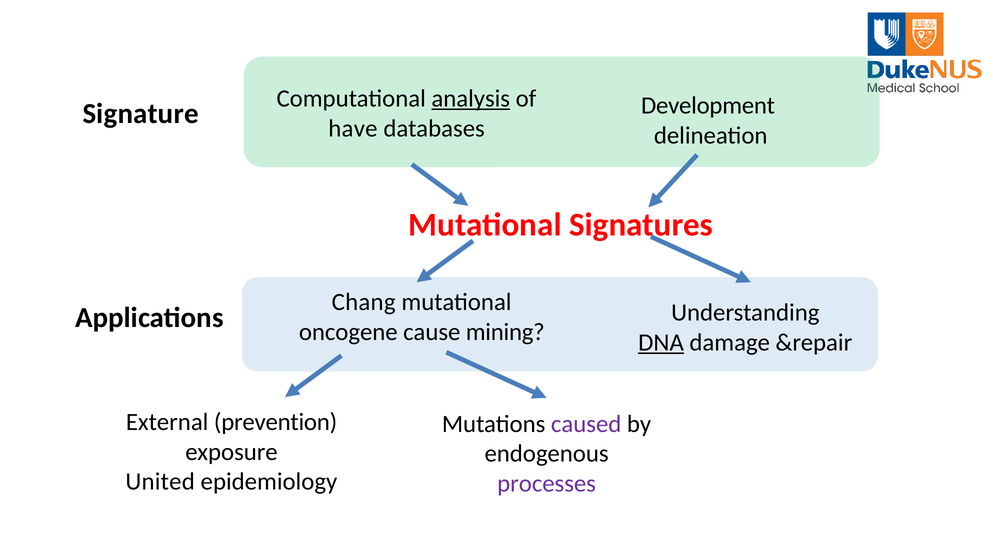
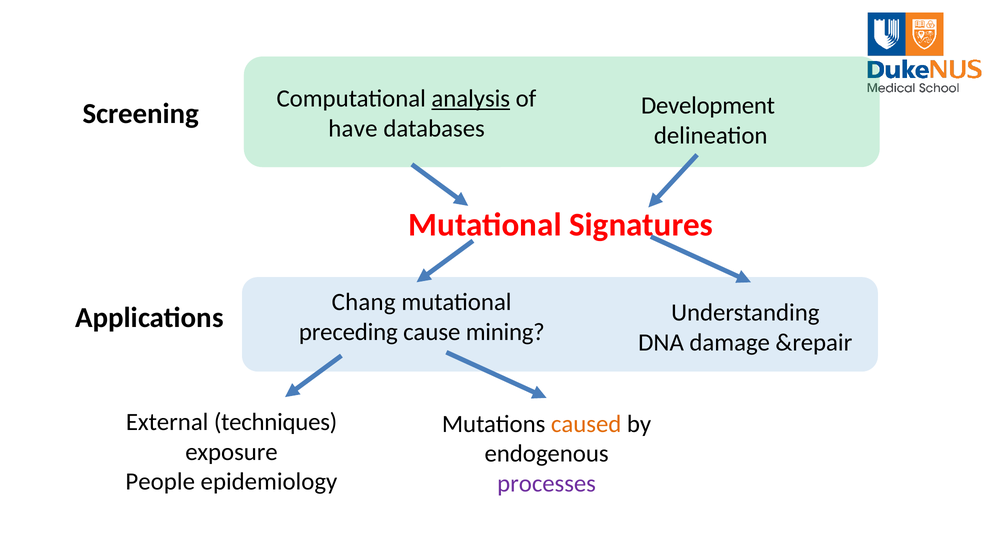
Signature: Signature -> Screening (141, 114)
oncogene: oncogene -> preceding (348, 332)
DNA underline: present -> none (661, 343)
prevention: prevention -> techniques (276, 422)
caused colour: purple -> orange (586, 424)
United: United -> People (160, 482)
